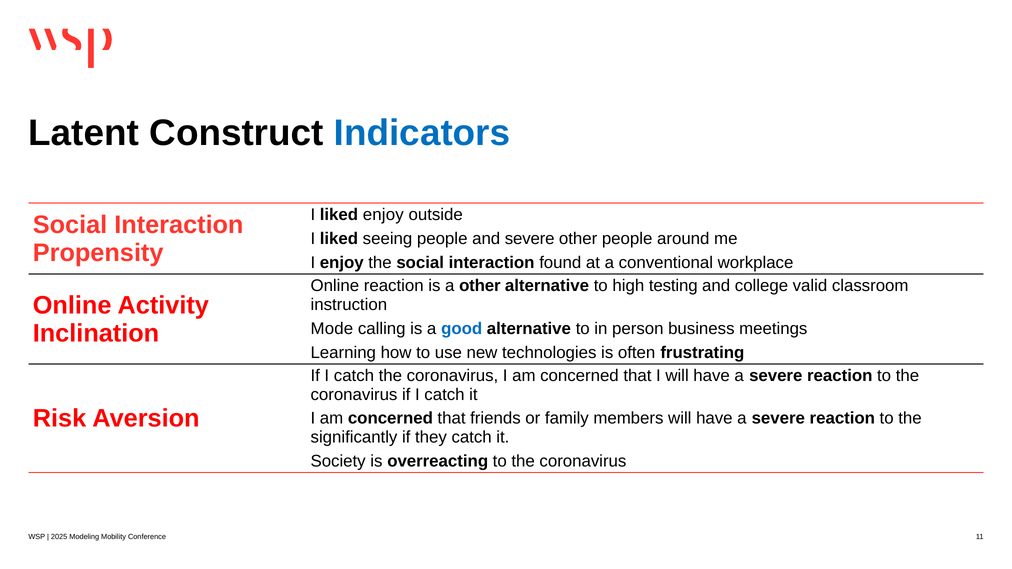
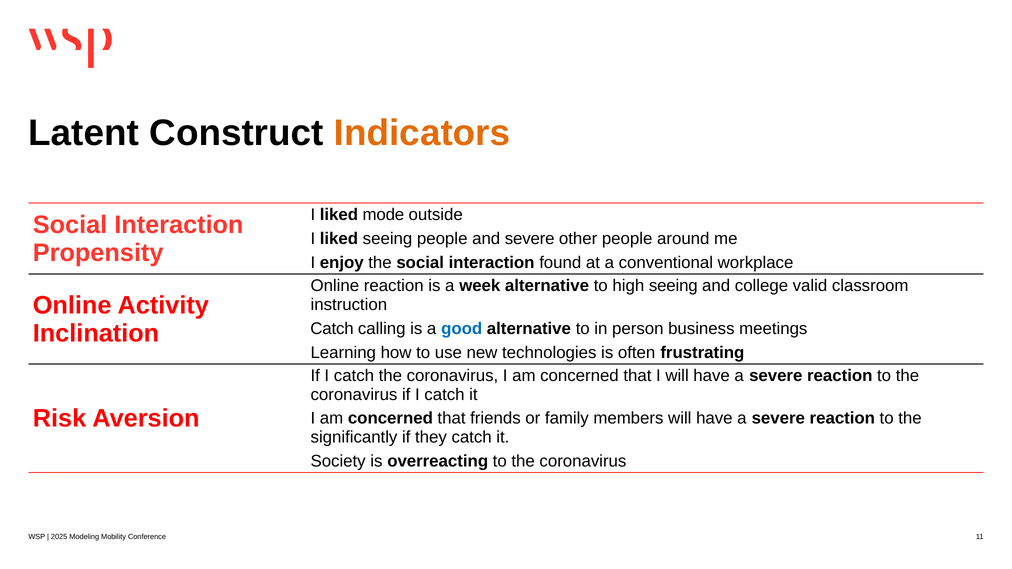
Indicators colour: blue -> orange (422, 133)
liked enjoy: enjoy -> mode (383, 215)
a other: other -> week (480, 286)
high testing: testing -> seeing (673, 286)
Mode: Mode -> Catch (332, 329)
